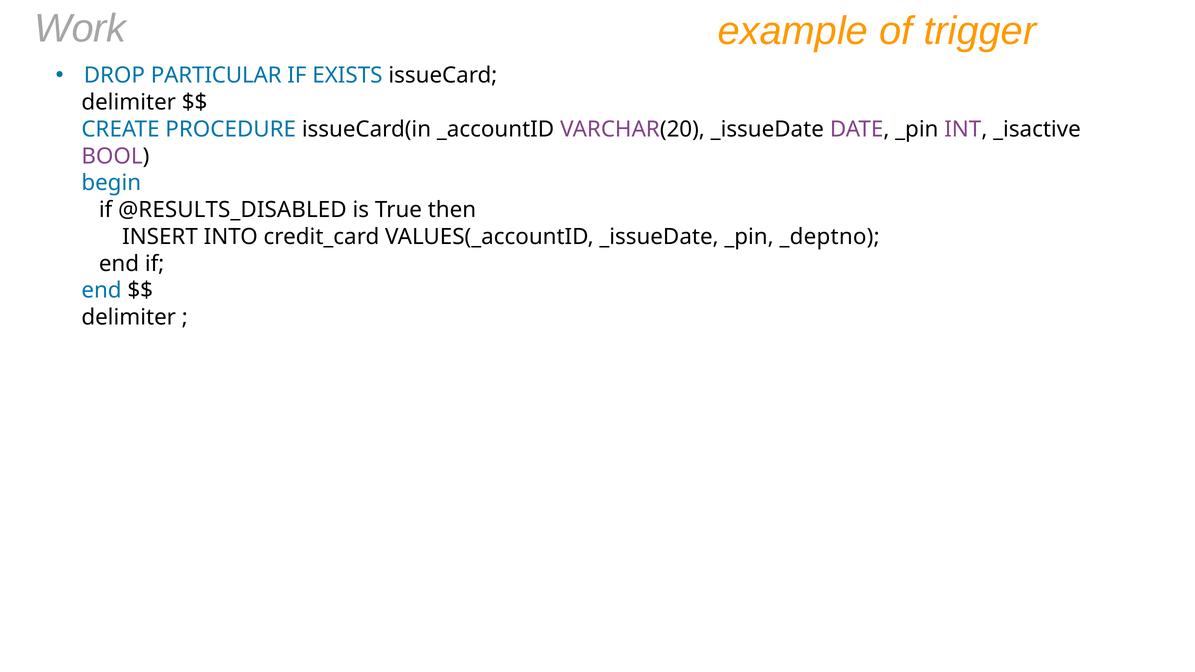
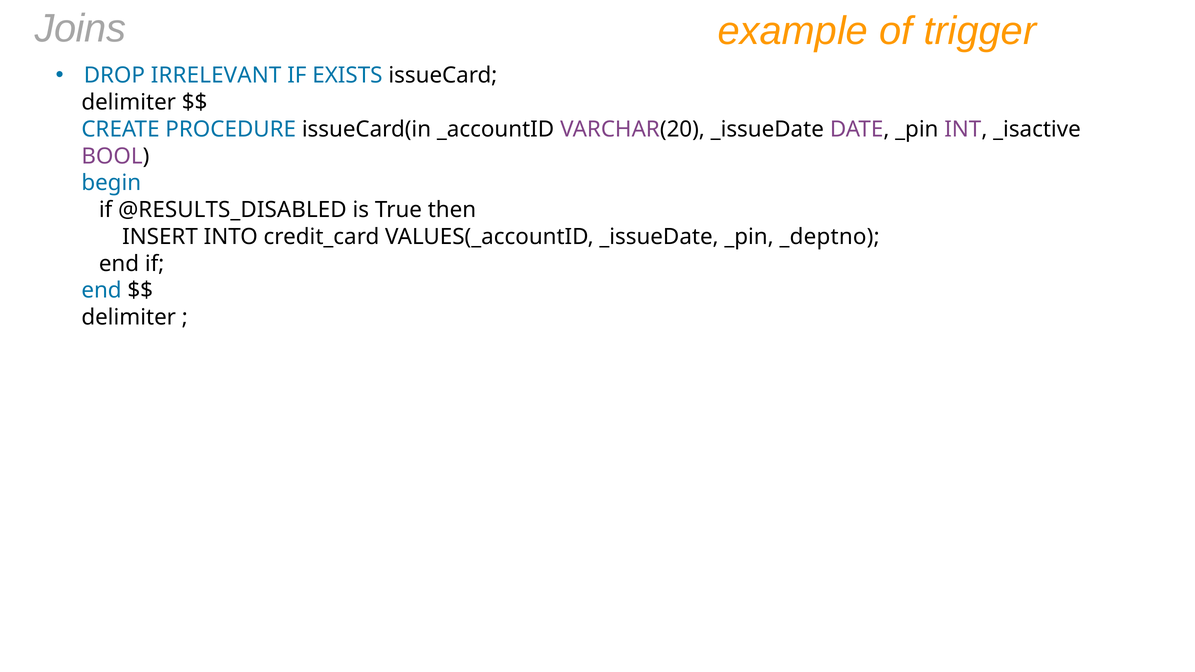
Work: Work -> Joins (80, 28)
PARTICULAR: PARTICULAR -> IRRELEVANT (216, 75)
